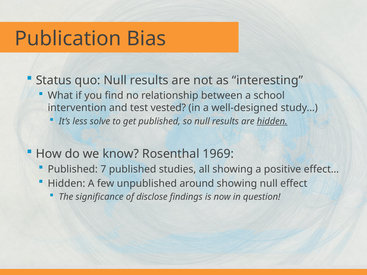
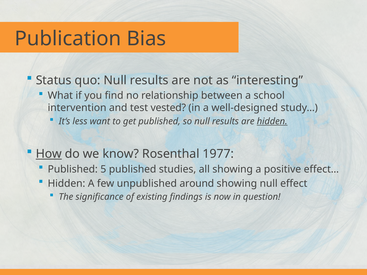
solve: solve -> want (100, 121)
How underline: none -> present (49, 154)
1969: 1969 -> 1977 (218, 154)
7: 7 -> 5 (103, 169)
disclose: disclose -> existing (152, 197)
